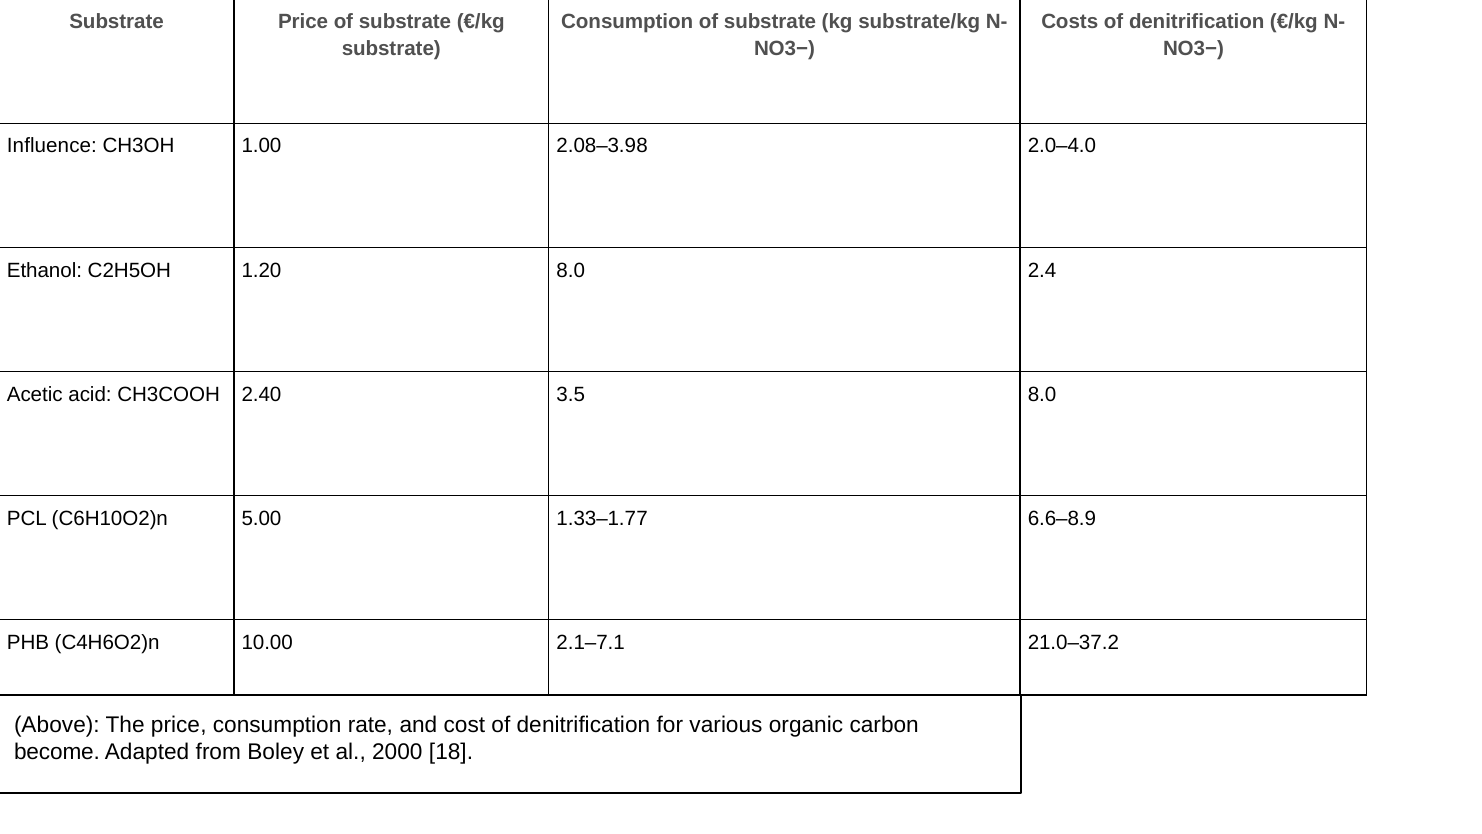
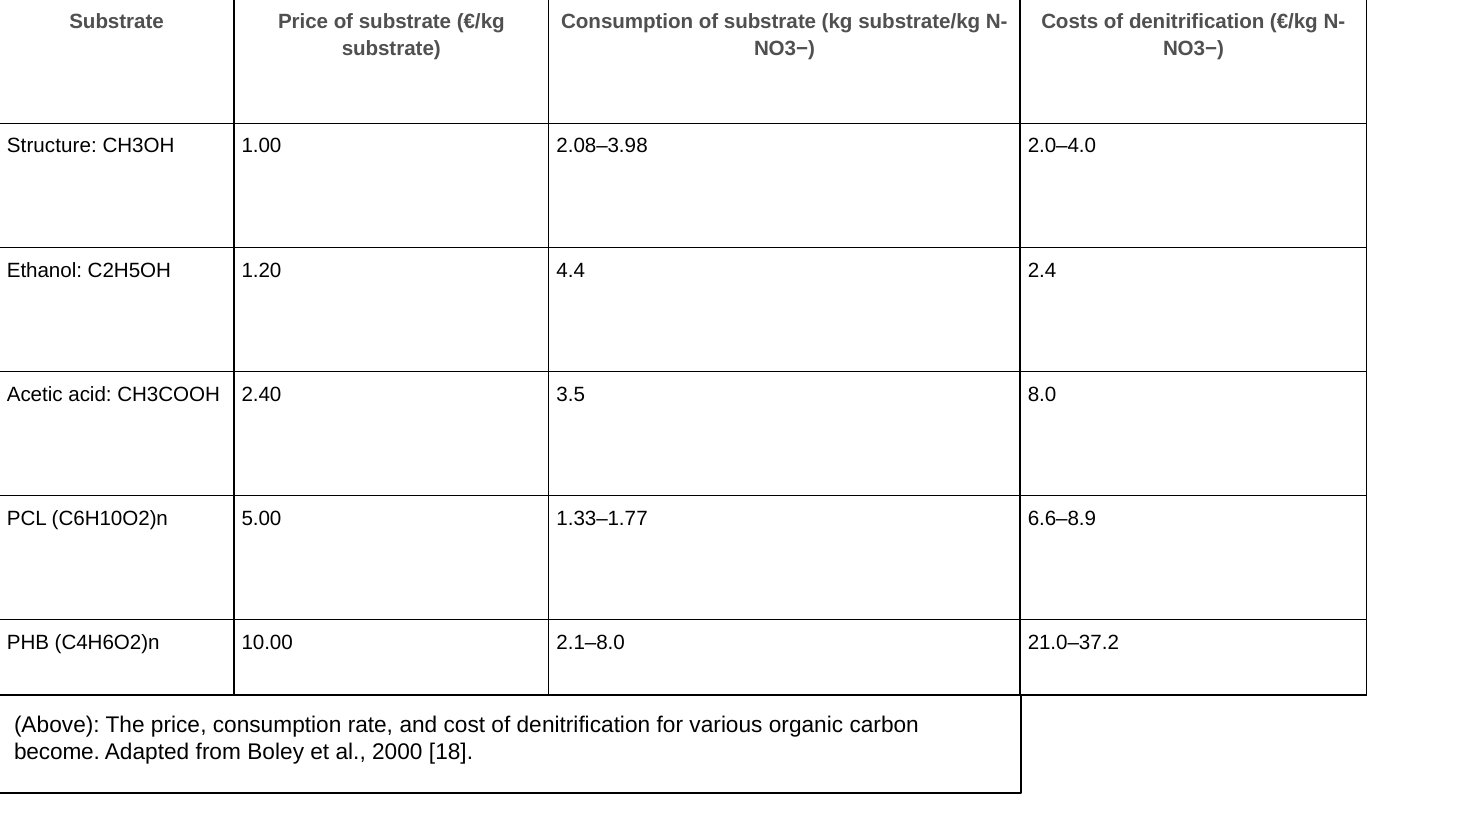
Influence: Influence -> Structure (52, 146)
1.20 8.0: 8.0 -> 4.4 (571, 270)
2.1–7.1: 2.1–7.1 -> 2.1–8.0 (591, 642)
